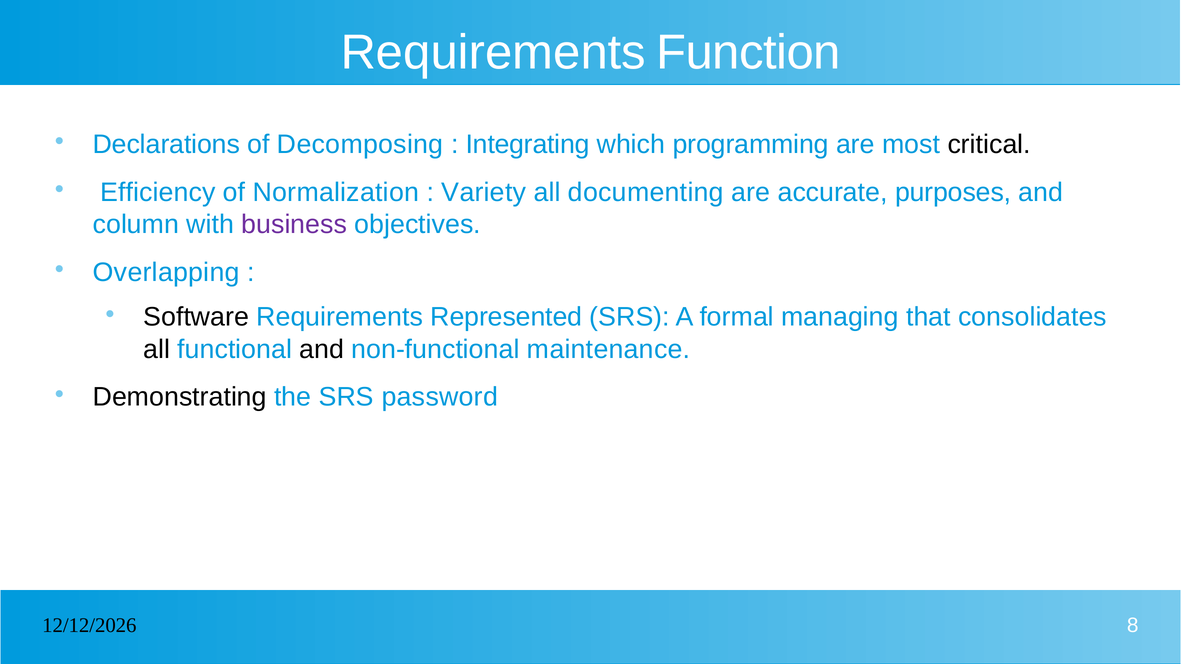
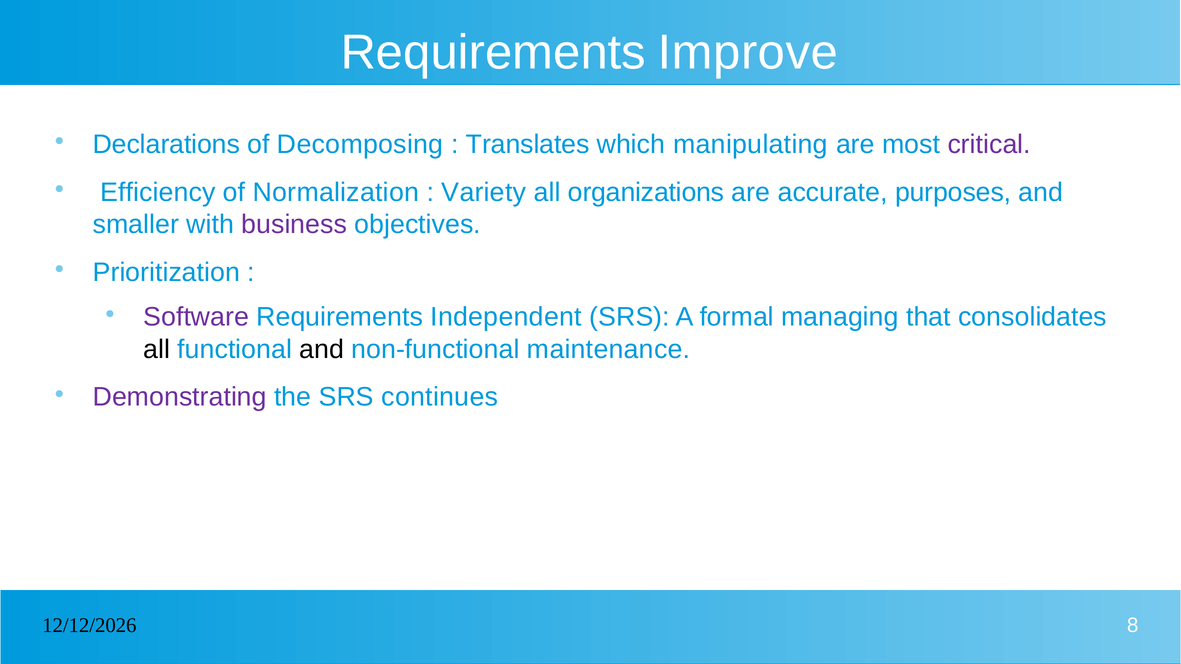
Function: Function -> Improve (748, 52)
Integrating: Integrating -> Translates (528, 144)
programming: programming -> manipulating (750, 144)
critical colour: black -> purple (989, 144)
documenting: documenting -> organizations (646, 192)
column: column -> smaller (136, 225)
Overlapping: Overlapping -> Prioritization (166, 272)
Software colour: black -> purple (196, 317)
Represented: Represented -> Independent (506, 317)
Demonstrating colour: black -> purple (180, 397)
password: password -> continues (440, 397)
